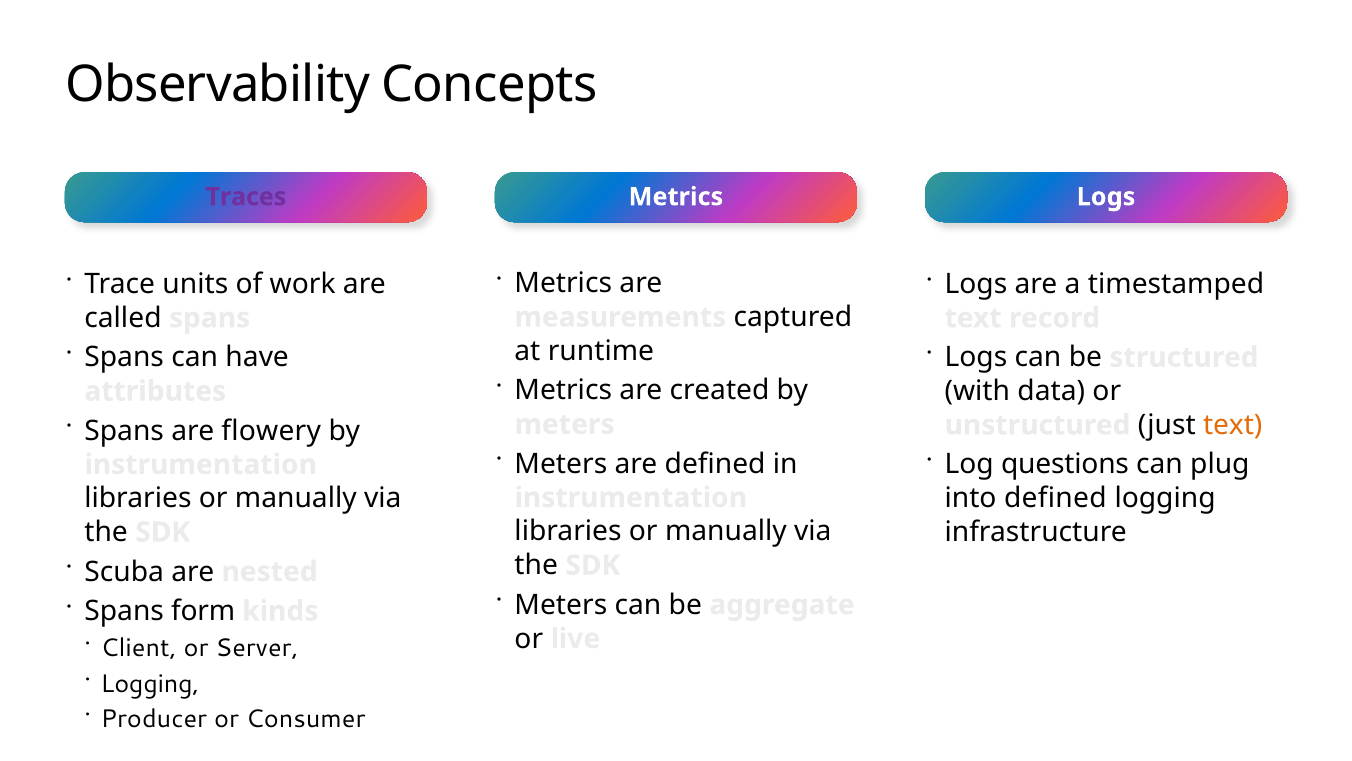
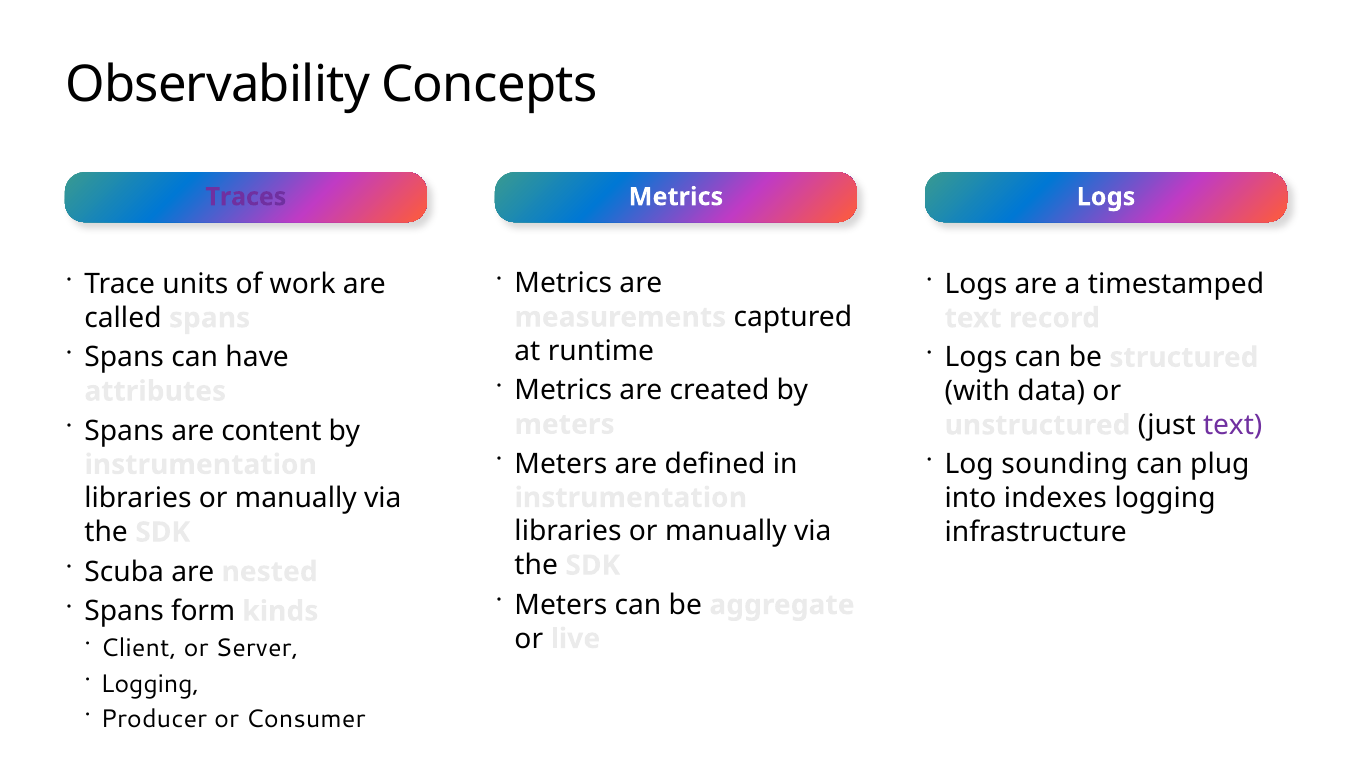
flowery: flowery -> content (271, 431)
text colour: orange -> purple (1233, 425)
questions: questions -> sounding (1065, 464)
into defined: defined -> indexes (1055, 498)
